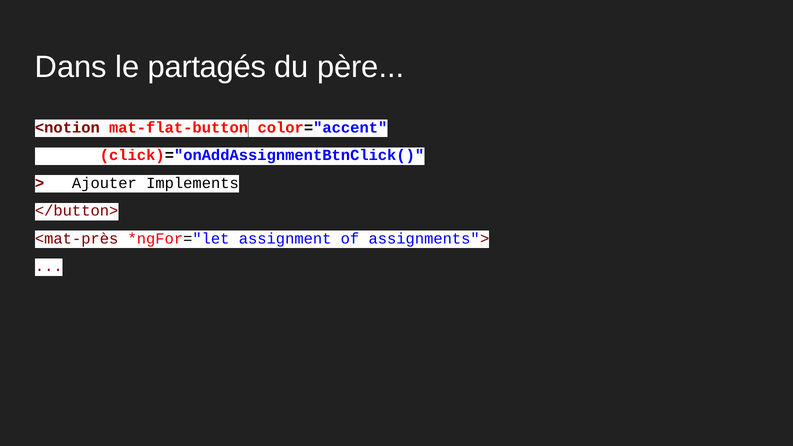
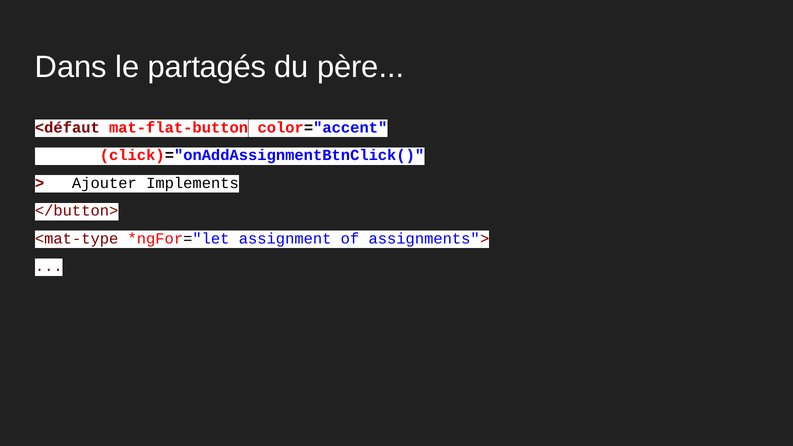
<notion: <notion -> <défaut (67, 127)
<mat-près: <mat-près -> <mat-type (77, 238)
